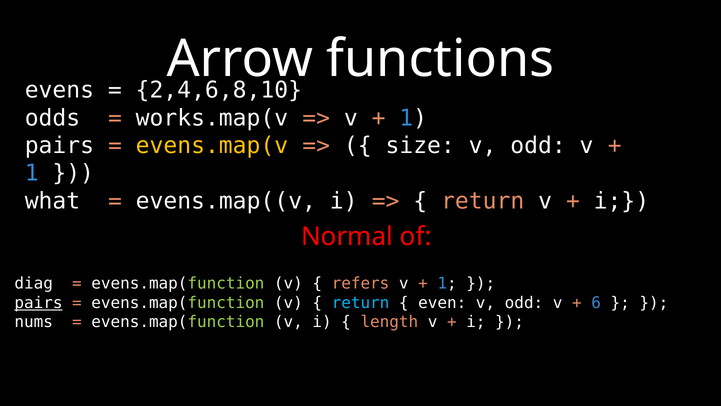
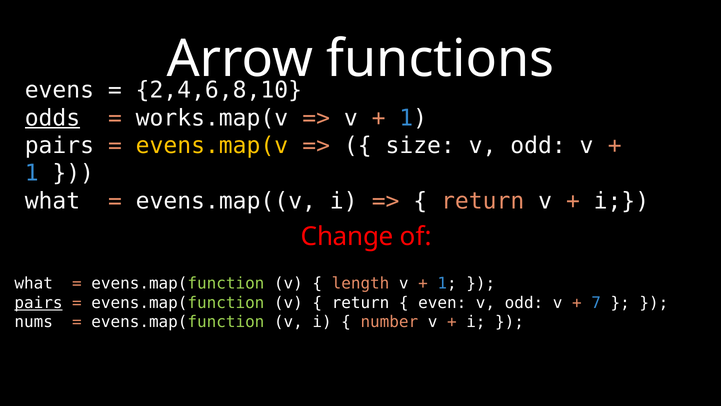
odds underline: none -> present (52, 118)
Normal: Normal -> Change (347, 236)
diag: diag -> what (34, 283)
refers: refers -> length (361, 283)
return colour: light blue -> white (361, 303)
6: 6 -> 7 (596, 303)
length: length -> number (389, 322)
